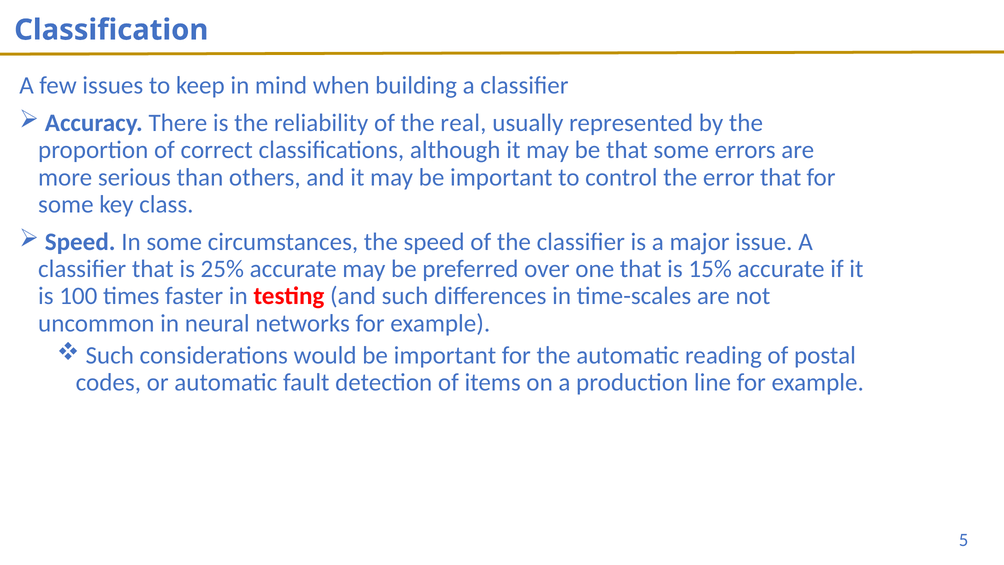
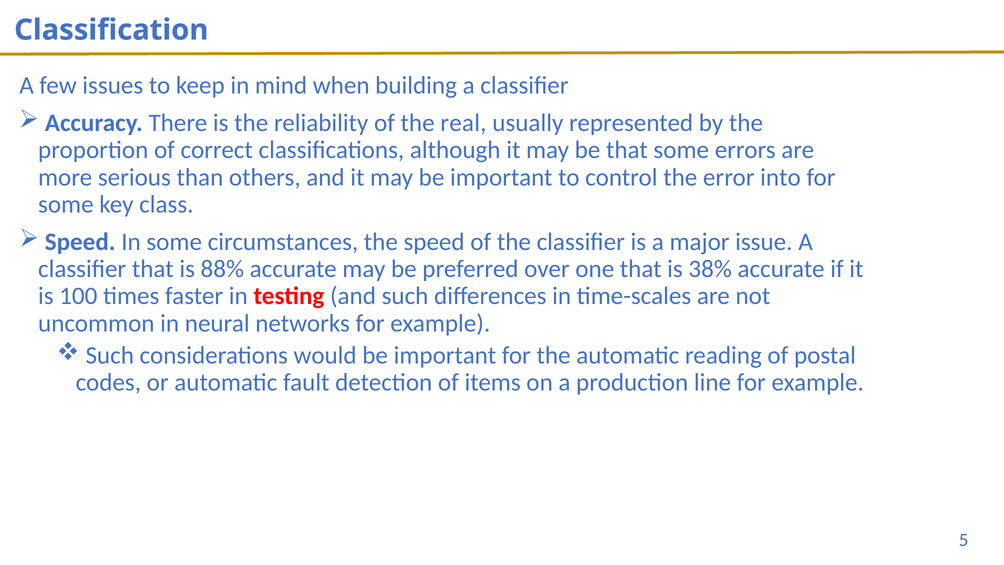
error that: that -> into (781, 177)
25%: 25% -> 88% (222, 269)
15%: 15% -> 38% (710, 269)
